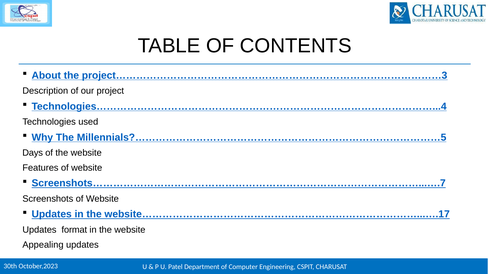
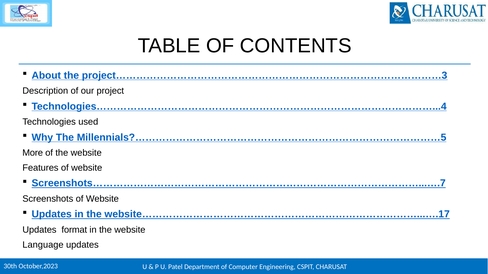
Days: Days -> More (33, 153)
Appealing: Appealing -> Language (43, 245)
